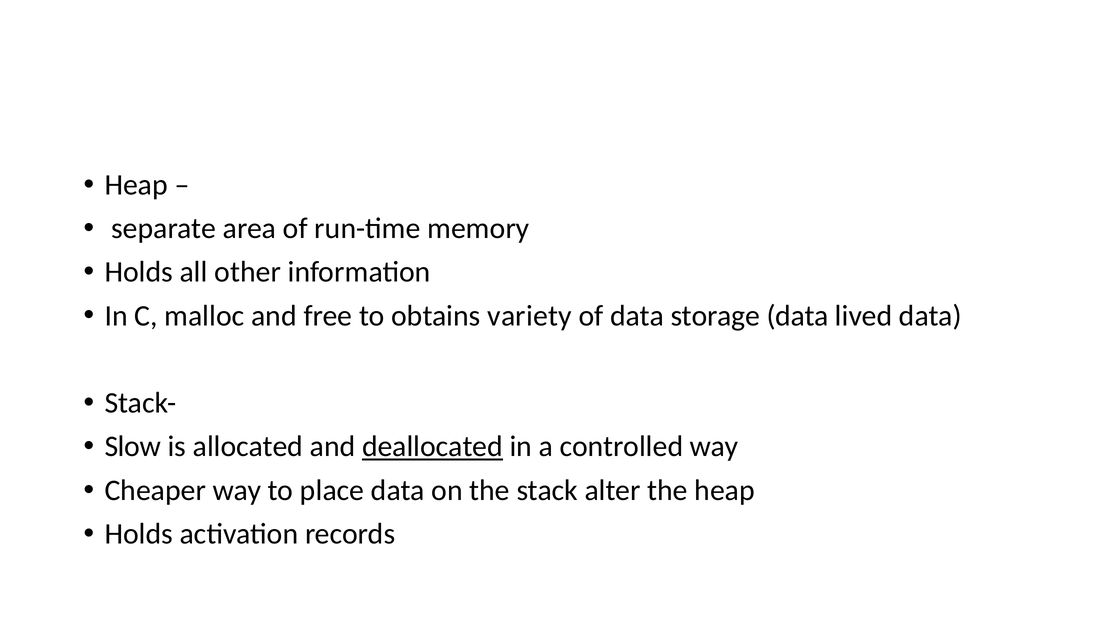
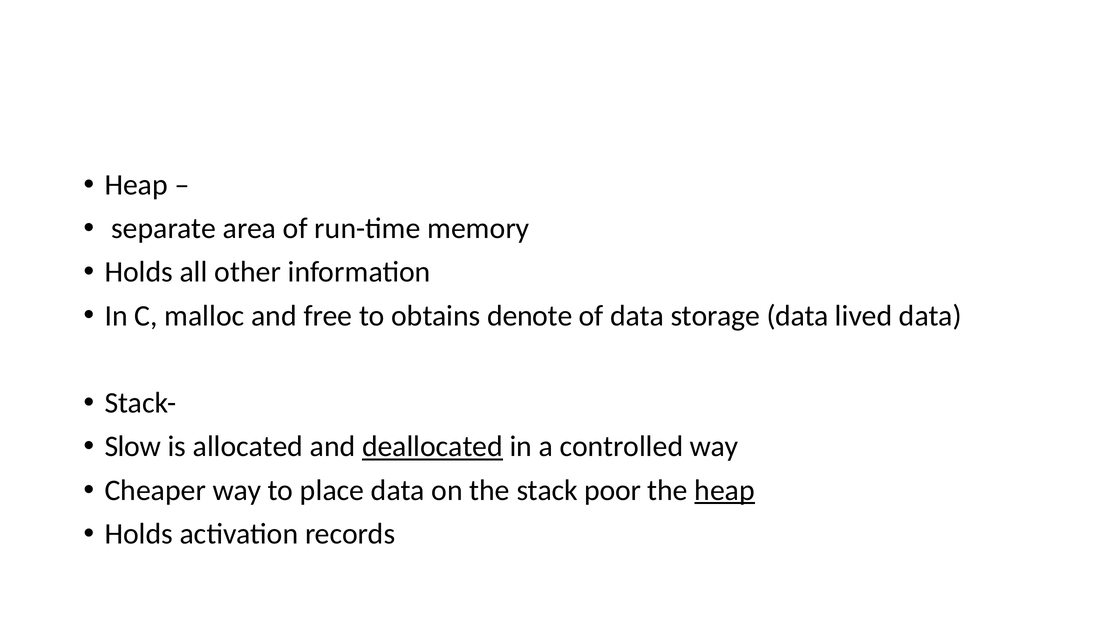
variety: variety -> denote (530, 316)
alter: alter -> poor (613, 491)
heap underline: none -> present (725, 491)
